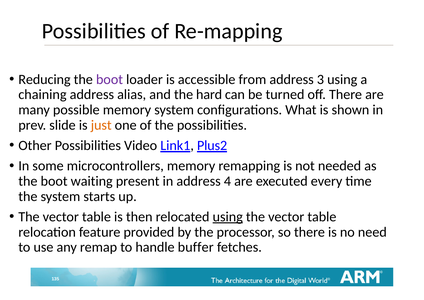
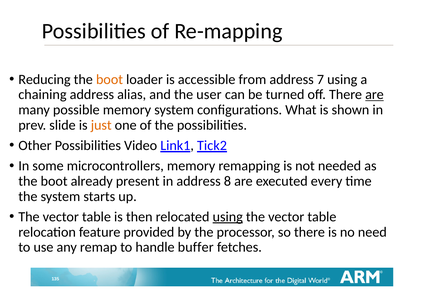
boot colour: purple -> orange (109, 79)
3: 3 -> 7 (320, 79)
hard: hard -> user (209, 94)
are underline: none -> present (374, 94)
Plus2: Plus2 -> Tick2 (212, 145)
waiting: waiting -> already (92, 181)
4: 4 -> 8 (227, 181)
